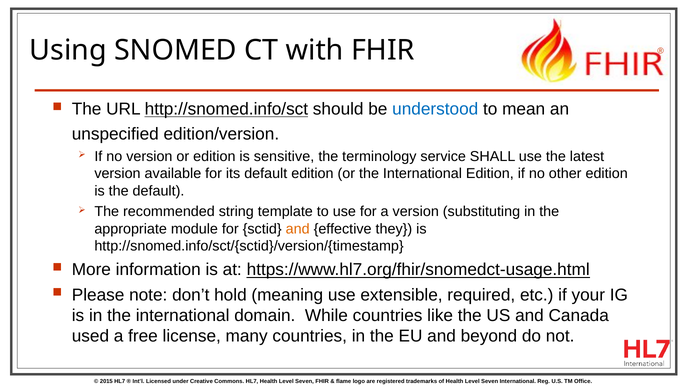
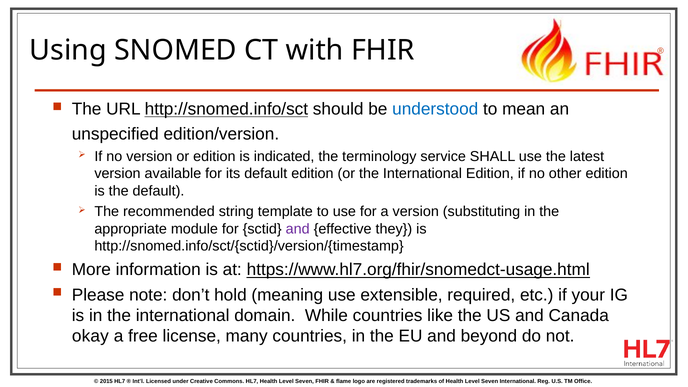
sensitive: sensitive -> indicated (284, 156)
and colour: orange -> purple (298, 229)
used: used -> okay (90, 336)
